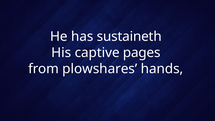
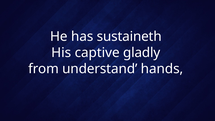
pages: pages -> gladly (142, 53)
plowshares: plowshares -> understand (100, 69)
